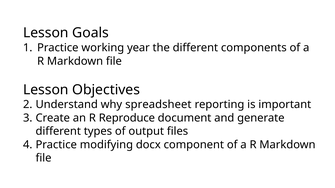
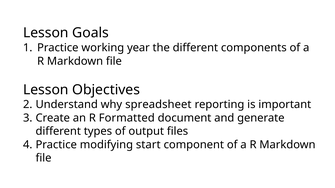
Reproduce: Reproduce -> Formatted (127, 118)
docx: docx -> start (148, 145)
